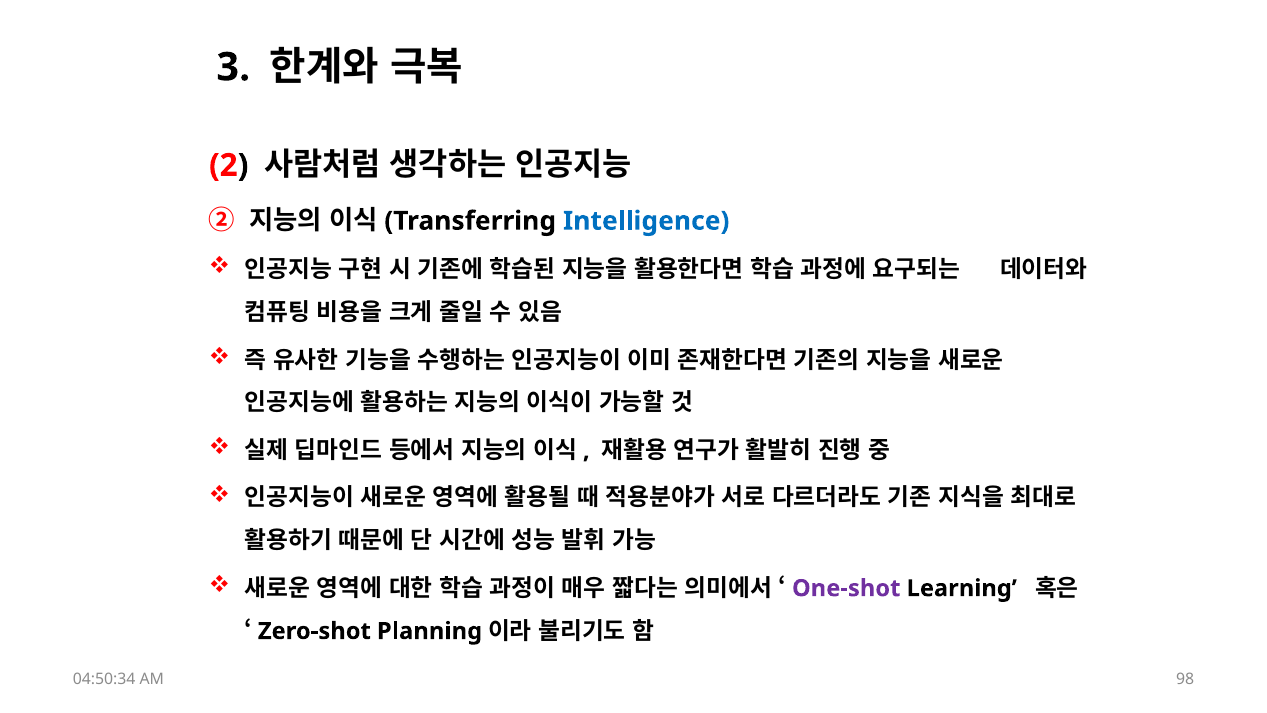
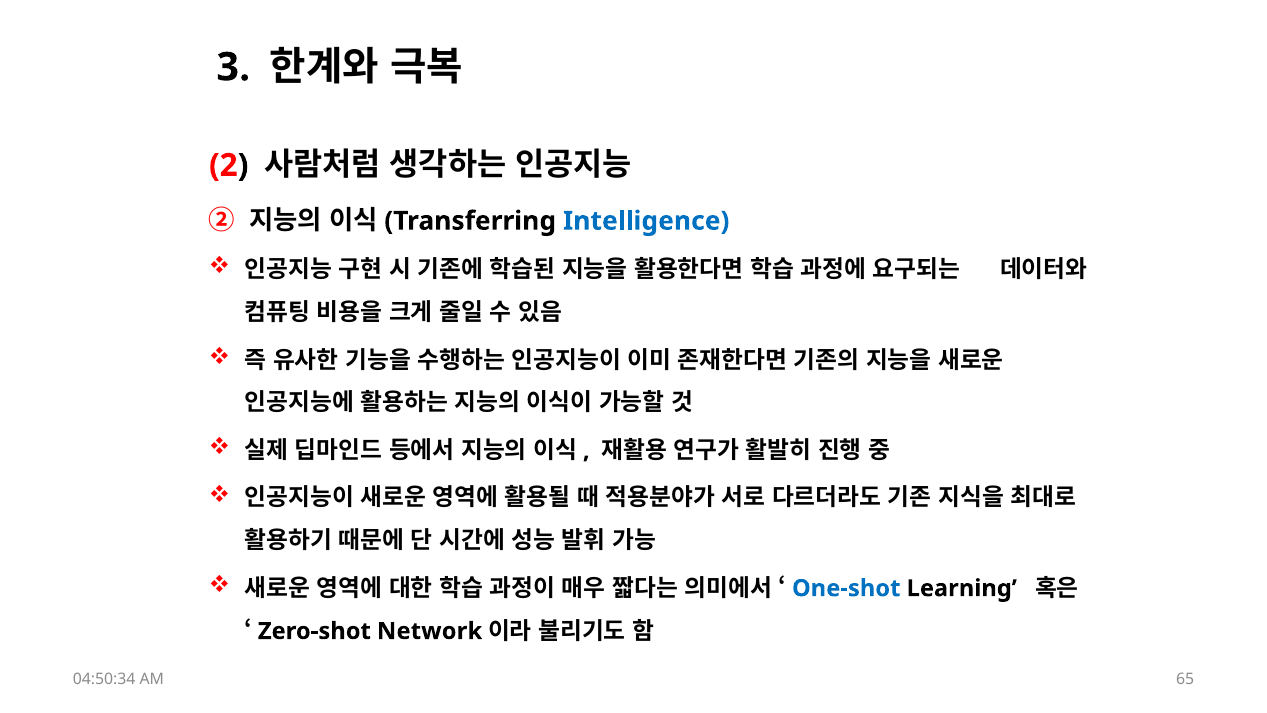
One-shot colour: purple -> blue (846, 588)
Planning: Planning -> Network (430, 631)
98: 98 -> 65 (1185, 679)
